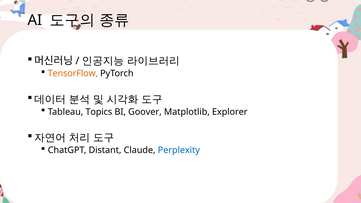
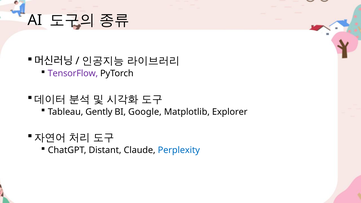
TensorFlow colour: orange -> purple (73, 73)
Topics: Topics -> Gently (99, 112)
Goover: Goover -> Google (145, 112)
